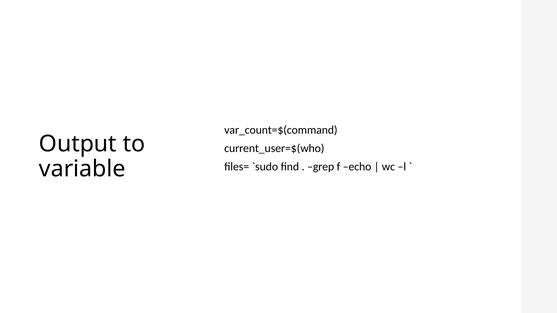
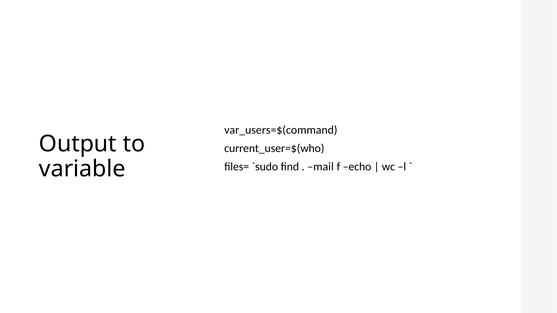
var_count=$(command: var_count=$(command -> var_users=$(command (281, 130)
grep: grep -> mail (321, 167)
